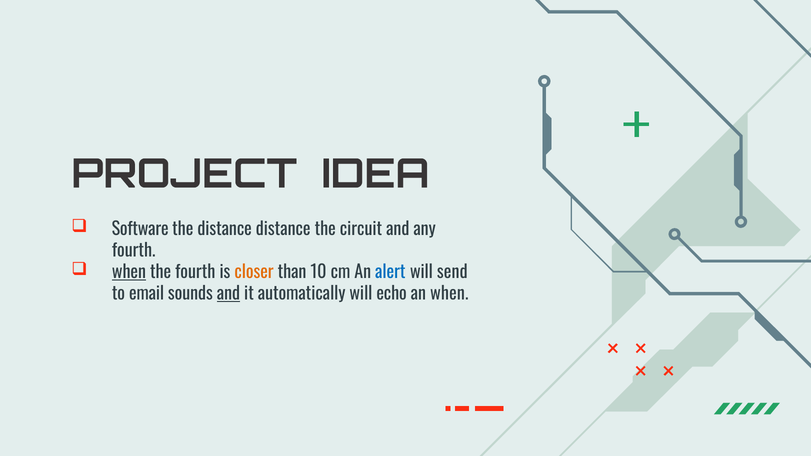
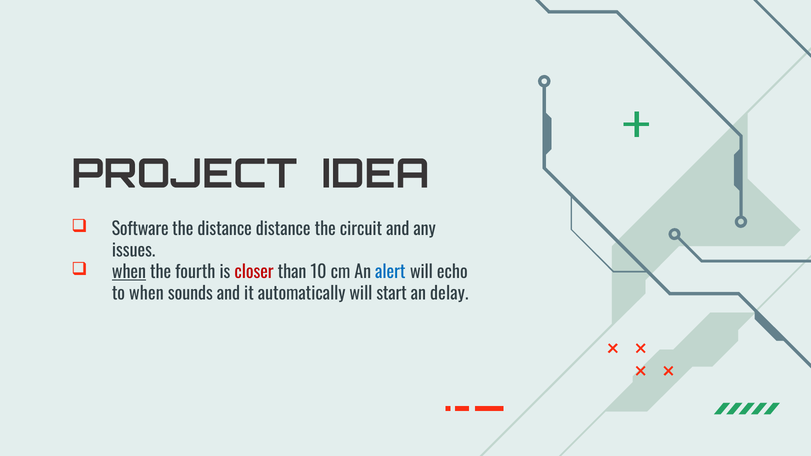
fourth: fourth -> issues (134, 251)
closer colour: orange -> red (254, 272)
send: send -> echo (452, 272)
to email: email -> when (146, 294)
and underline: present -> none (228, 294)
echo: echo -> start (392, 294)
an when: when -> delay (449, 294)
